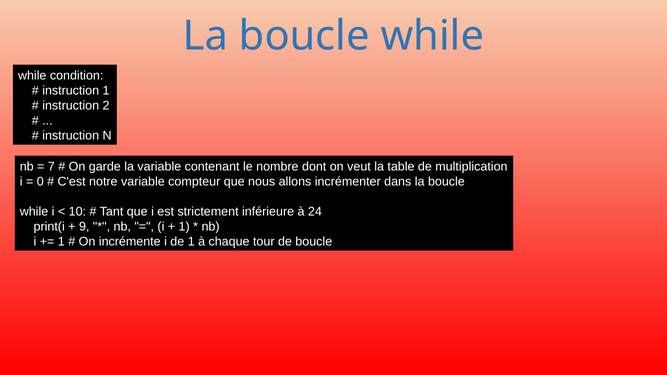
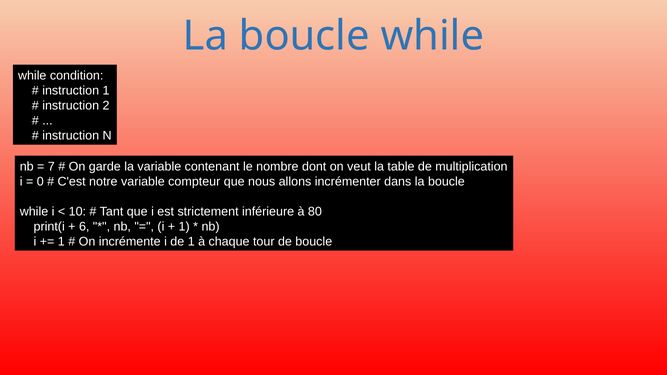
24: 24 -> 80 (315, 212)
9: 9 -> 6 (84, 227)
